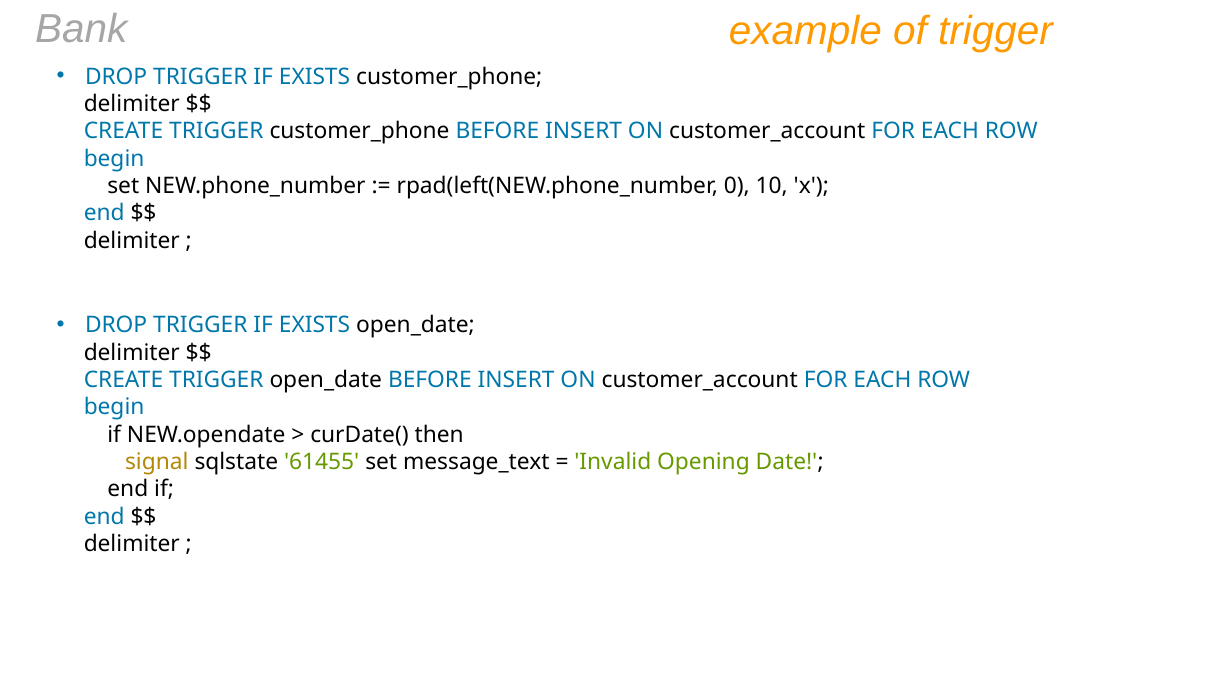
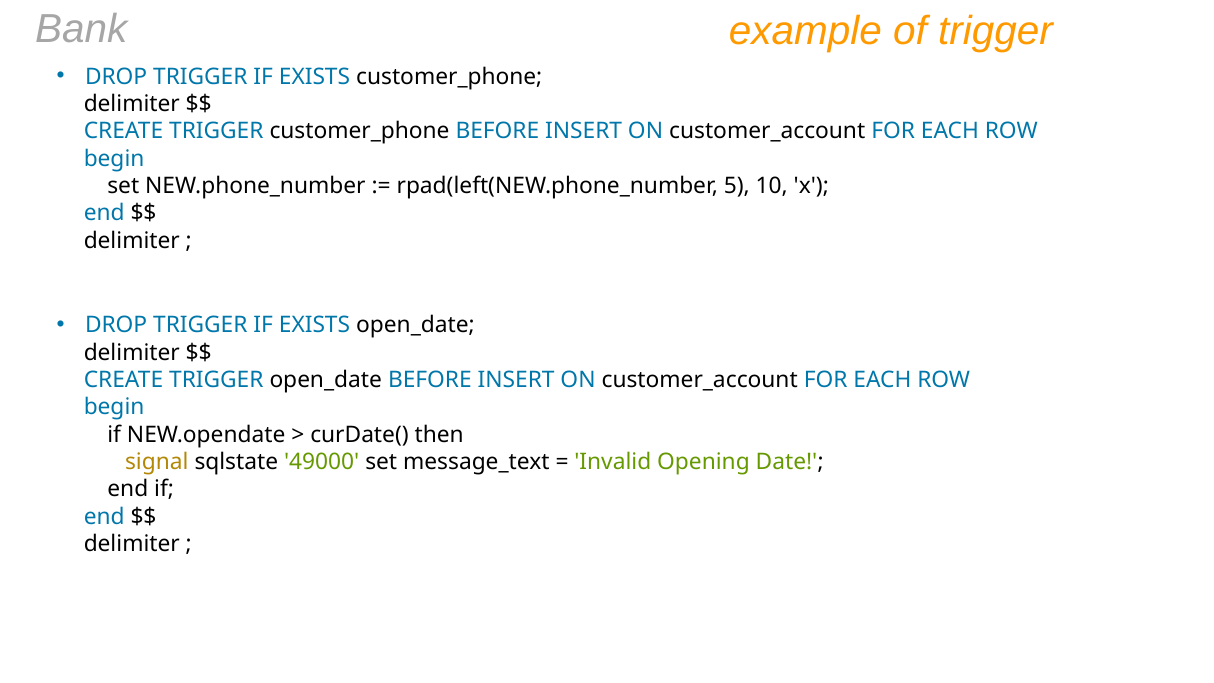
0: 0 -> 5 (737, 186)
61455: 61455 -> 49000 (322, 462)
